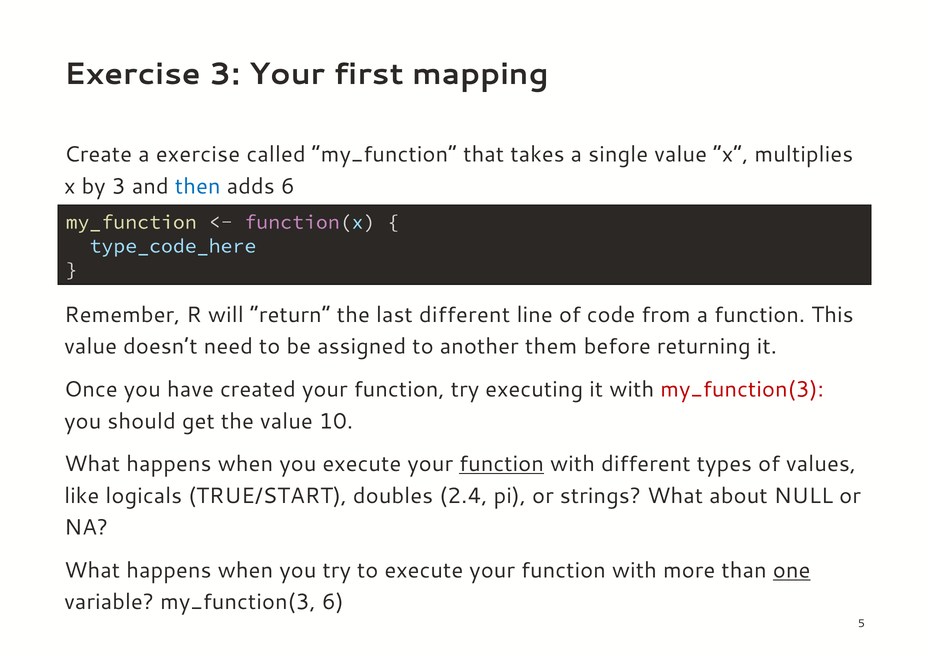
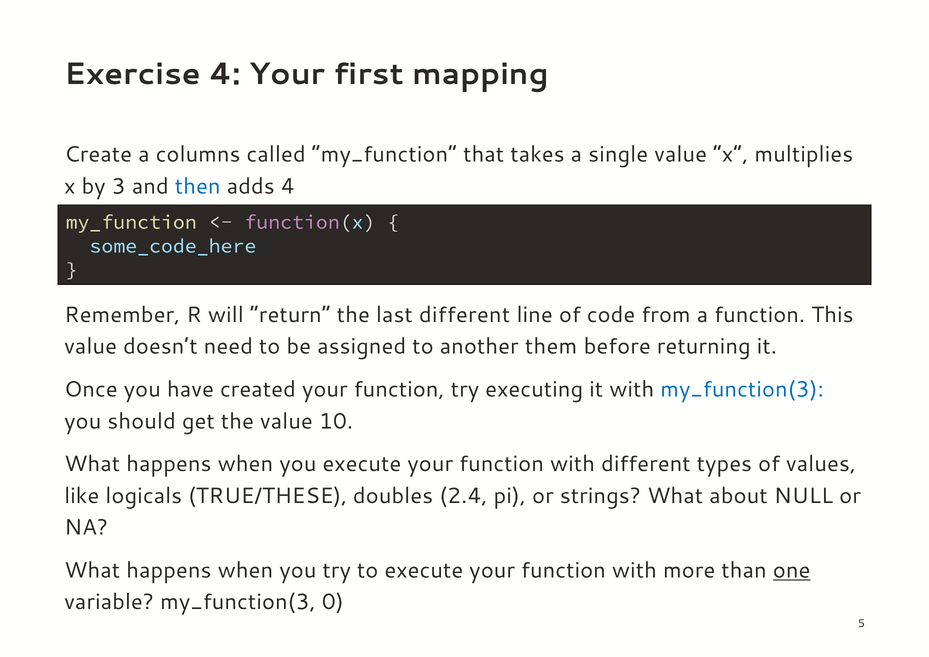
Exercise 3: 3 -> 4 (225, 74)
a exercise: exercise -> columns (198, 155)
adds 6: 6 -> 4 (288, 186)
type_code_here: type_code_here -> some_code_here (173, 246)
my_function(3 colour: red -> blue (742, 389)
function underline: present -> none (502, 464)
TRUE/START: TRUE/START -> TRUE/THESE (268, 496)
my_function(3 6: 6 -> 0 (333, 602)
